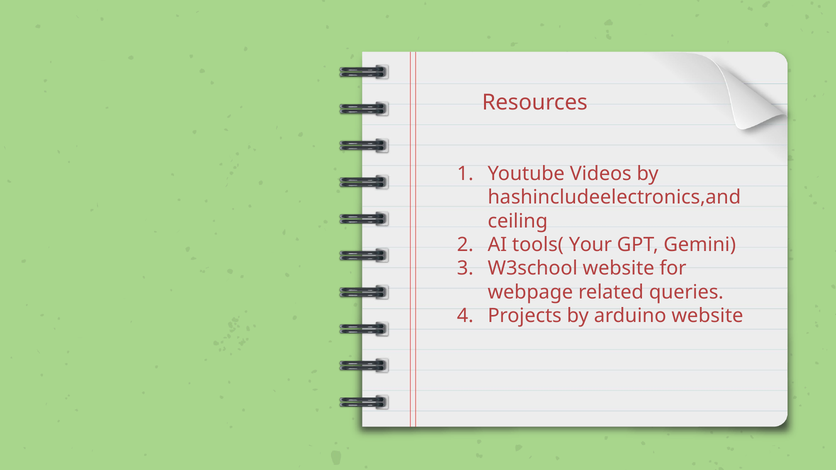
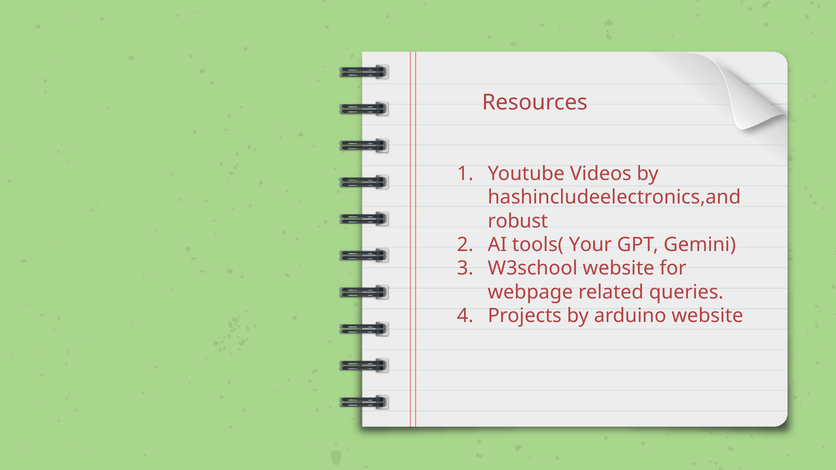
ceiling: ceiling -> robust (518, 221)
